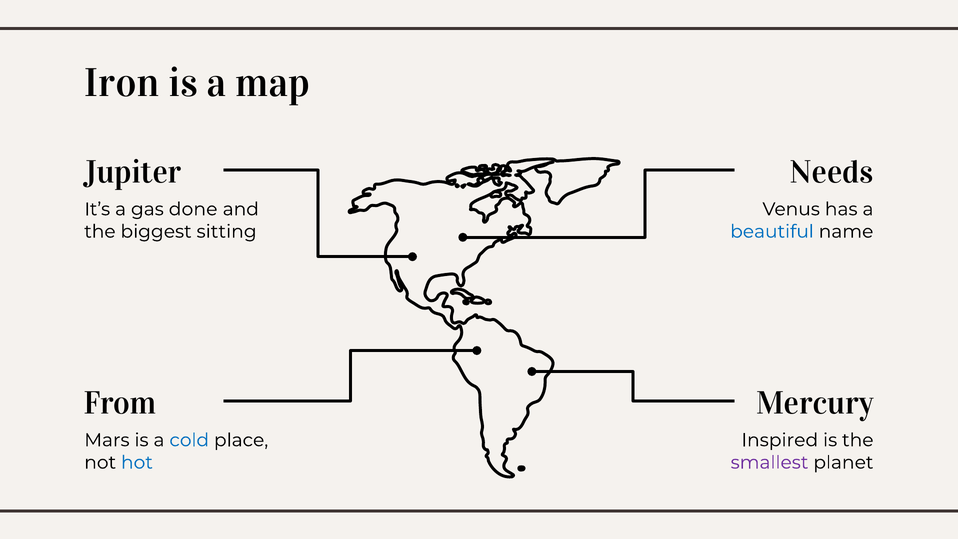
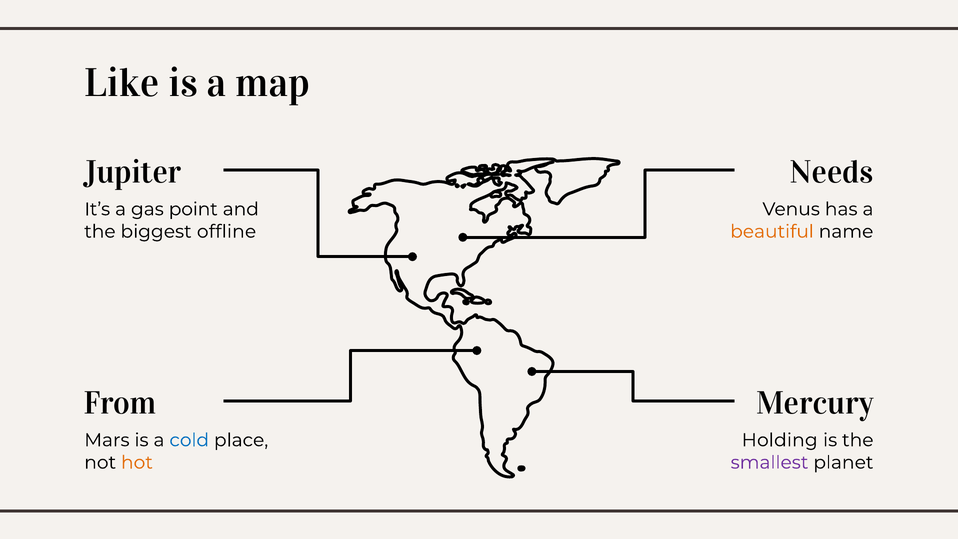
Iron: Iron -> Like (122, 83)
done: done -> point (193, 209)
sitting: sitting -> offline (227, 232)
beautiful colour: blue -> orange (772, 232)
Inspired: Inspired -> Holding (780, 440)
hot colour: blue -> orange (137, 462)
